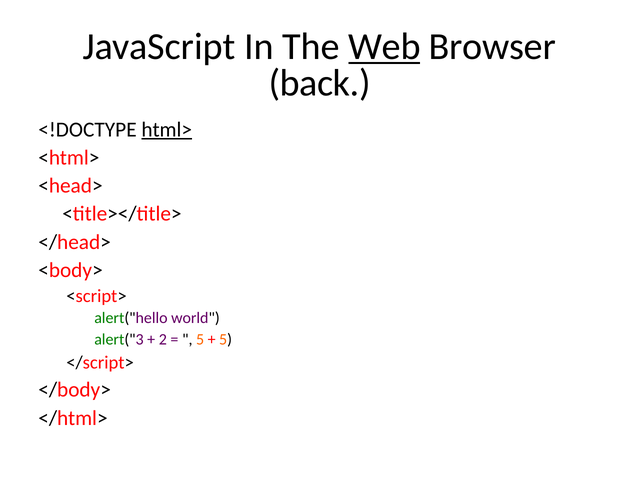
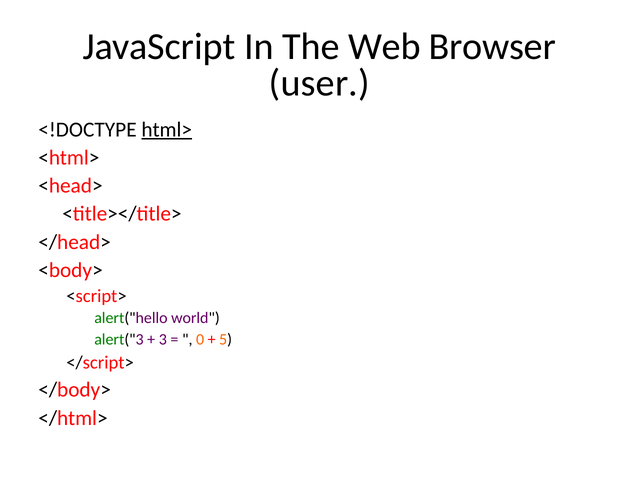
Web underline: present -> none (384, 47)
back: back -> user (319, 83)
2: 2 -> 3 (163, 339)
5: 5 -> 0 (200, 339)
